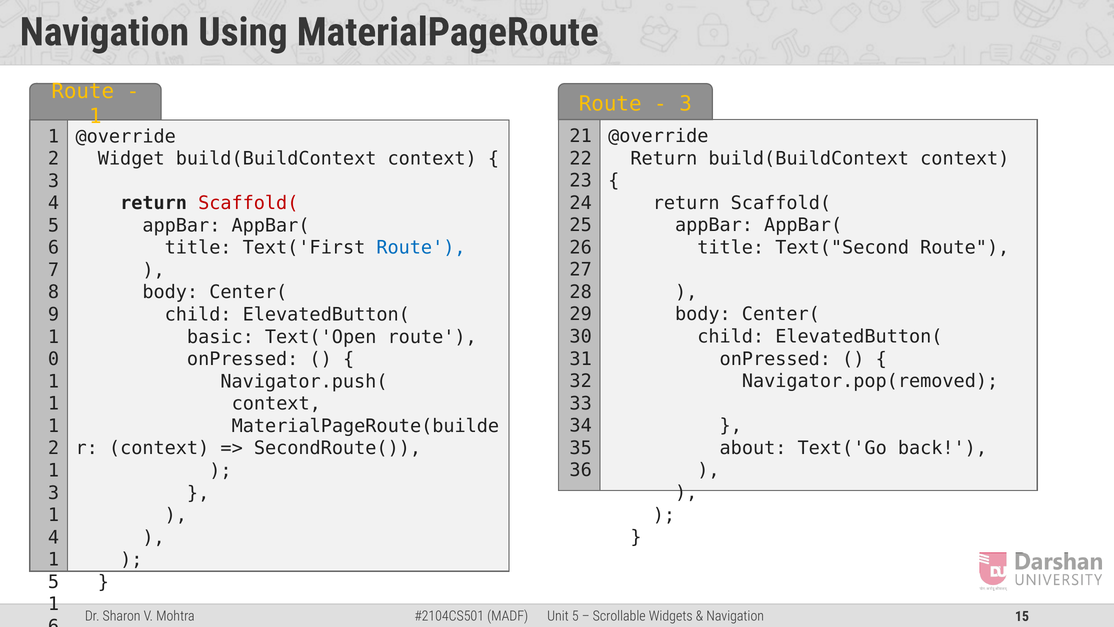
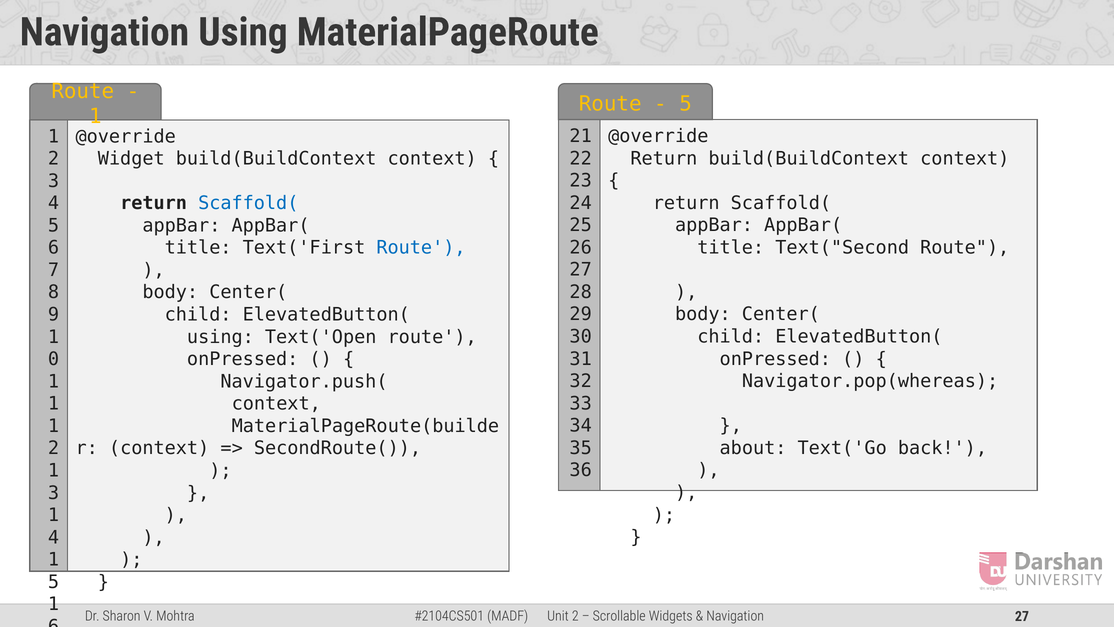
3: 3 -> 5 (686, 104)
Scaffold( colour: red -> blue (248, 203)
basic: basic -> using (220, 337)
Navigator.pop(removed: Navigator.pop(removed -> Navigator.pop(whereas (870, 381)
5: 5 -> 2 (575, 616)
15: 15 -> 27 (1022, 616)
